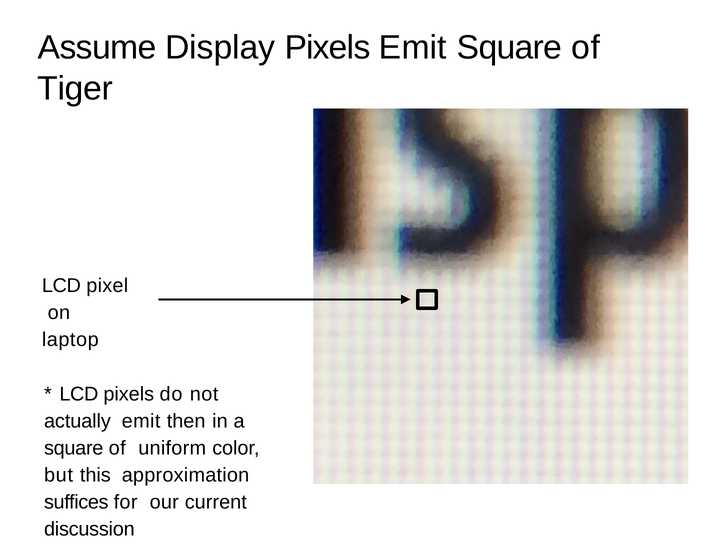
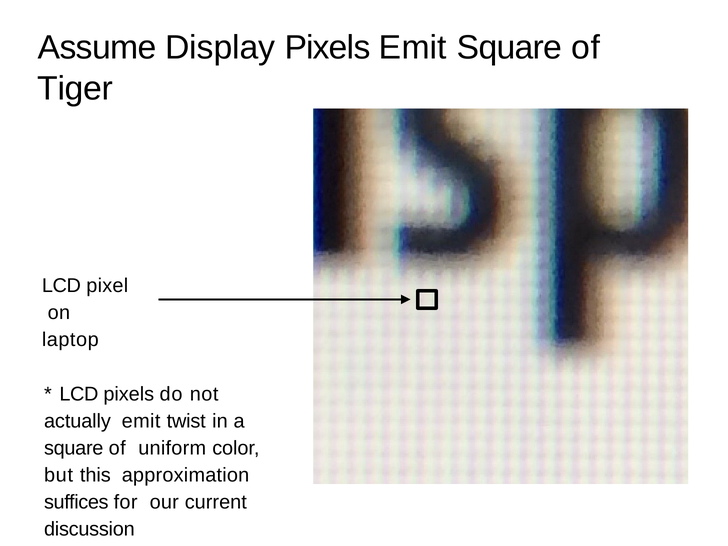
then: then -> twist (186, 421)
